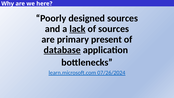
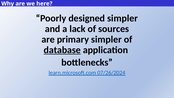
designed sources: sources -> simpler (123, 18)
lack underline: present -> none (77, 29)
primary present: present -> simpler (106, 39)
